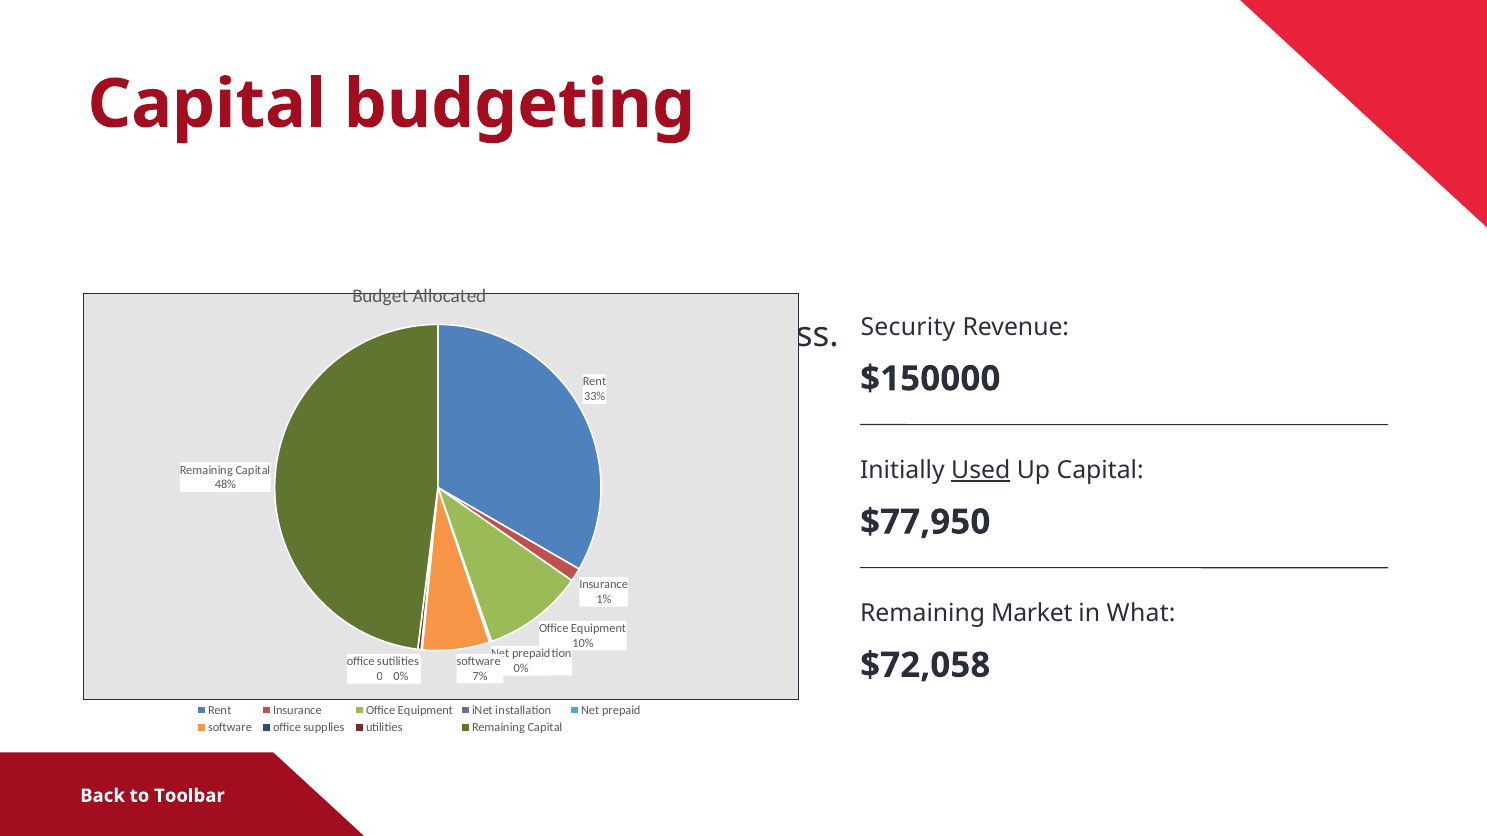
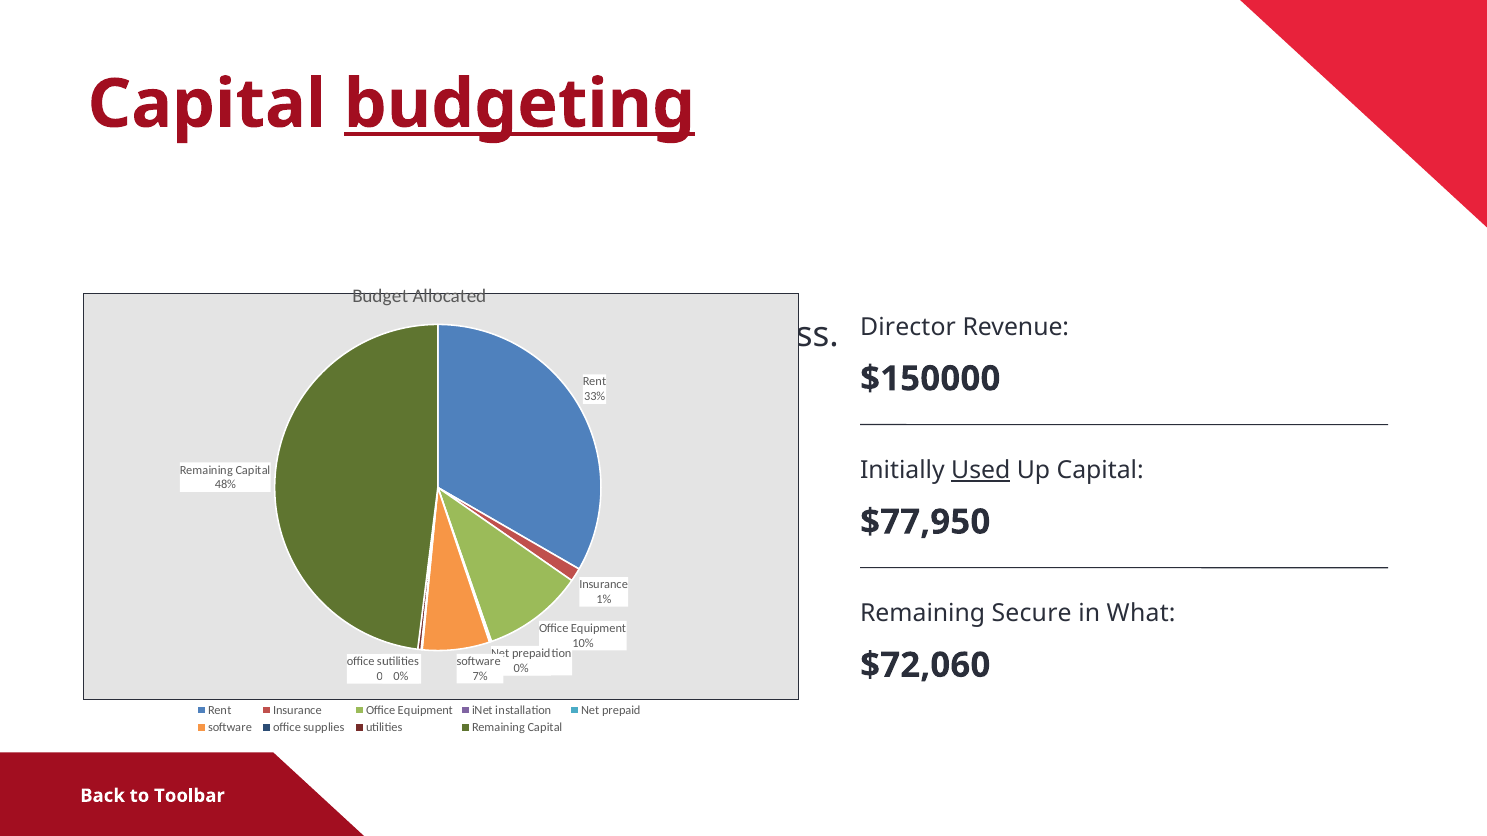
budgeting underline: none -> present (519, 104)
Security: Security -> Director (908, 327)
Market: Market -> Secure (1032, 614)
$72,058: $72,058 -> $72,060 (925, 666)
